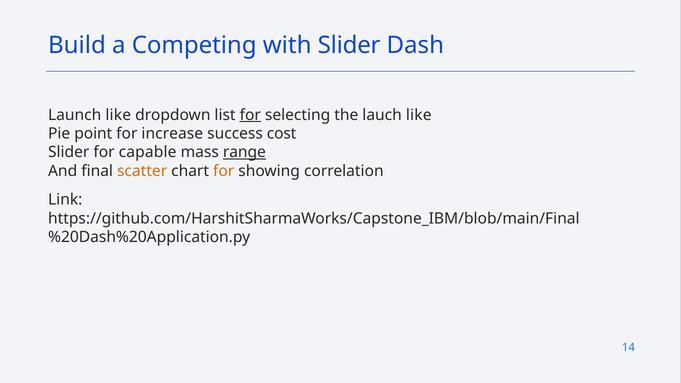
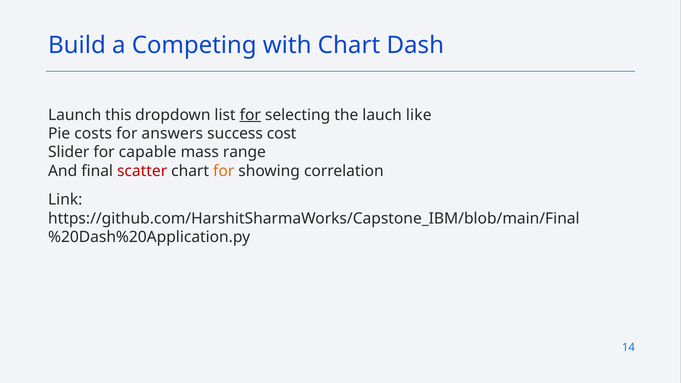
with Slider: Slider -> Chart (349, 45)
Launch like: like -> this (118, 115)
point: point -> costs (93, 134)
increase: increase -> answers (172, 134)
range underline: present -> none (244, 152)
scatter colour: orange -> red (142, 171)
